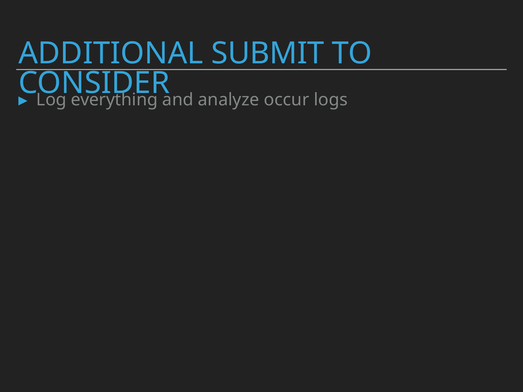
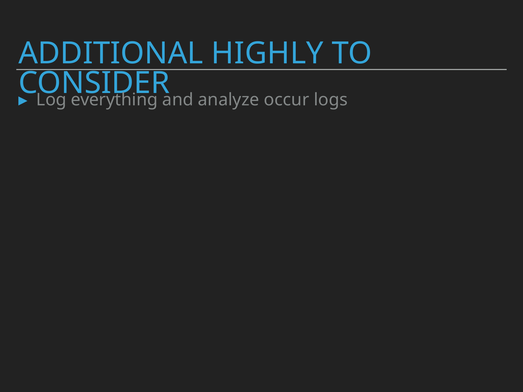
SUBMIT: SUBMIT -> HIGHLY (267, 54)
